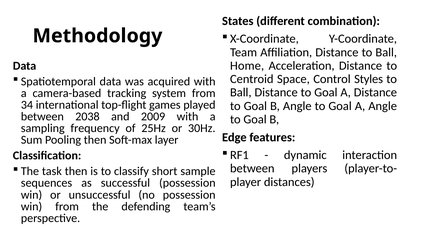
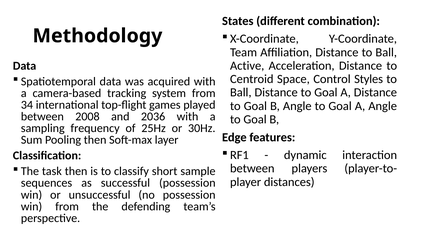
Home: Home -> Active (247, 66)
2038: 2038 -> 2008 (87, 117)
2009: 2009 -> 2036 (153, 117)
